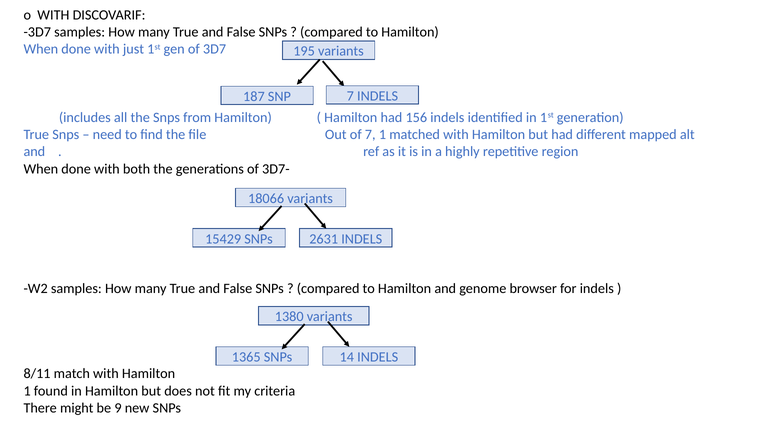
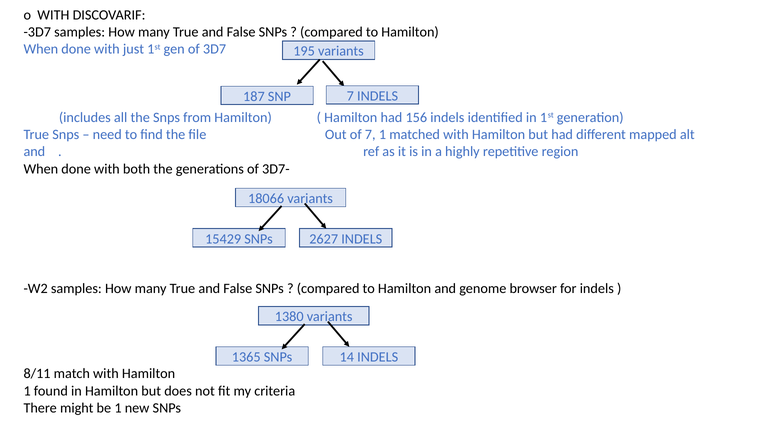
2631: 2631 -> 2627 (324, 239)
be 9: 9 -> 1 (118, 408)
